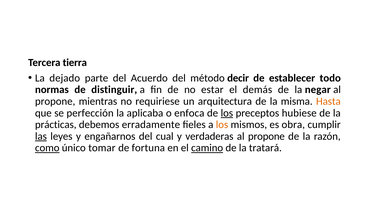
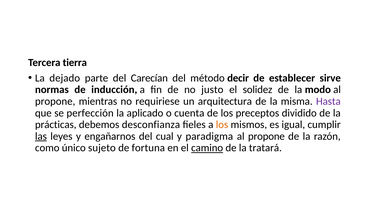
Acuerdo: Acuerdo -> Carecían (149, 78)
todo: todo -> sirve (330, 78)
distinguir: distinguir -> inducción (114, 89)
estar: estar -> justo (212, 89)
demás: demás -> solidez (258, 89)
negar: negar -> modo (318, 89)
Hasta colour: orange -> purple (328, 101)
aplicaba: aplicaba -> aplicado (145, 113)
enfoca: enfoca -> cuenta (189, 113)
los underline: present -> none (227, 113)
hubiese: hubiese -> dividido (299, 113)
erradamente: erradamente -> desconfianza (151, 124)
obra: obra -> igual (293, 124)
verdaderas: verdaderas -> paradigma (209, 136)
como underline: present -> none (47, 148)
tomar: tomar -> sujeto (102, 148)
